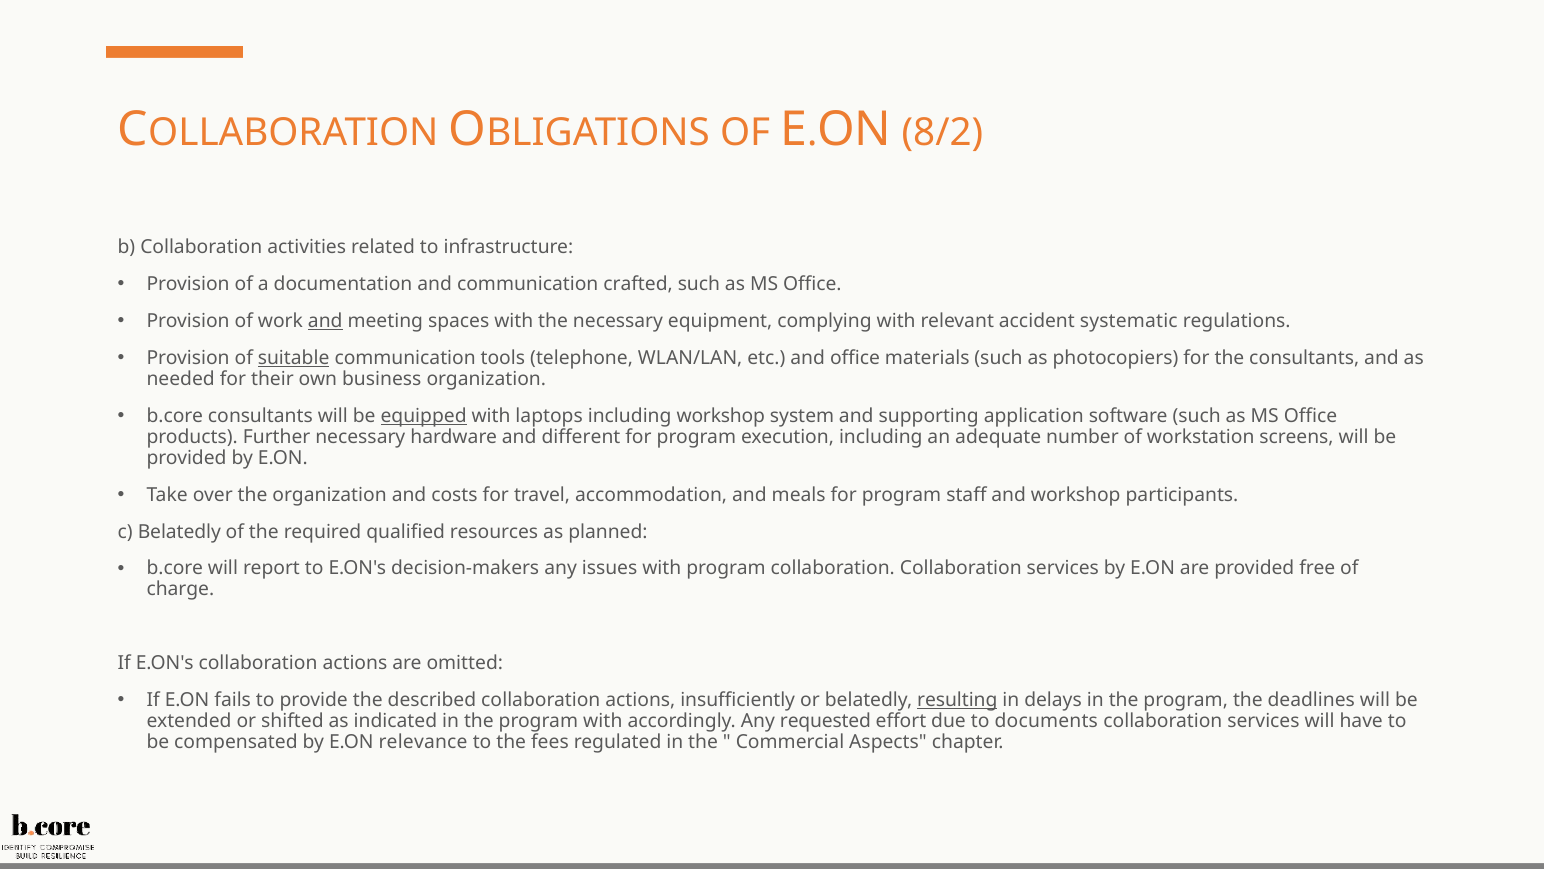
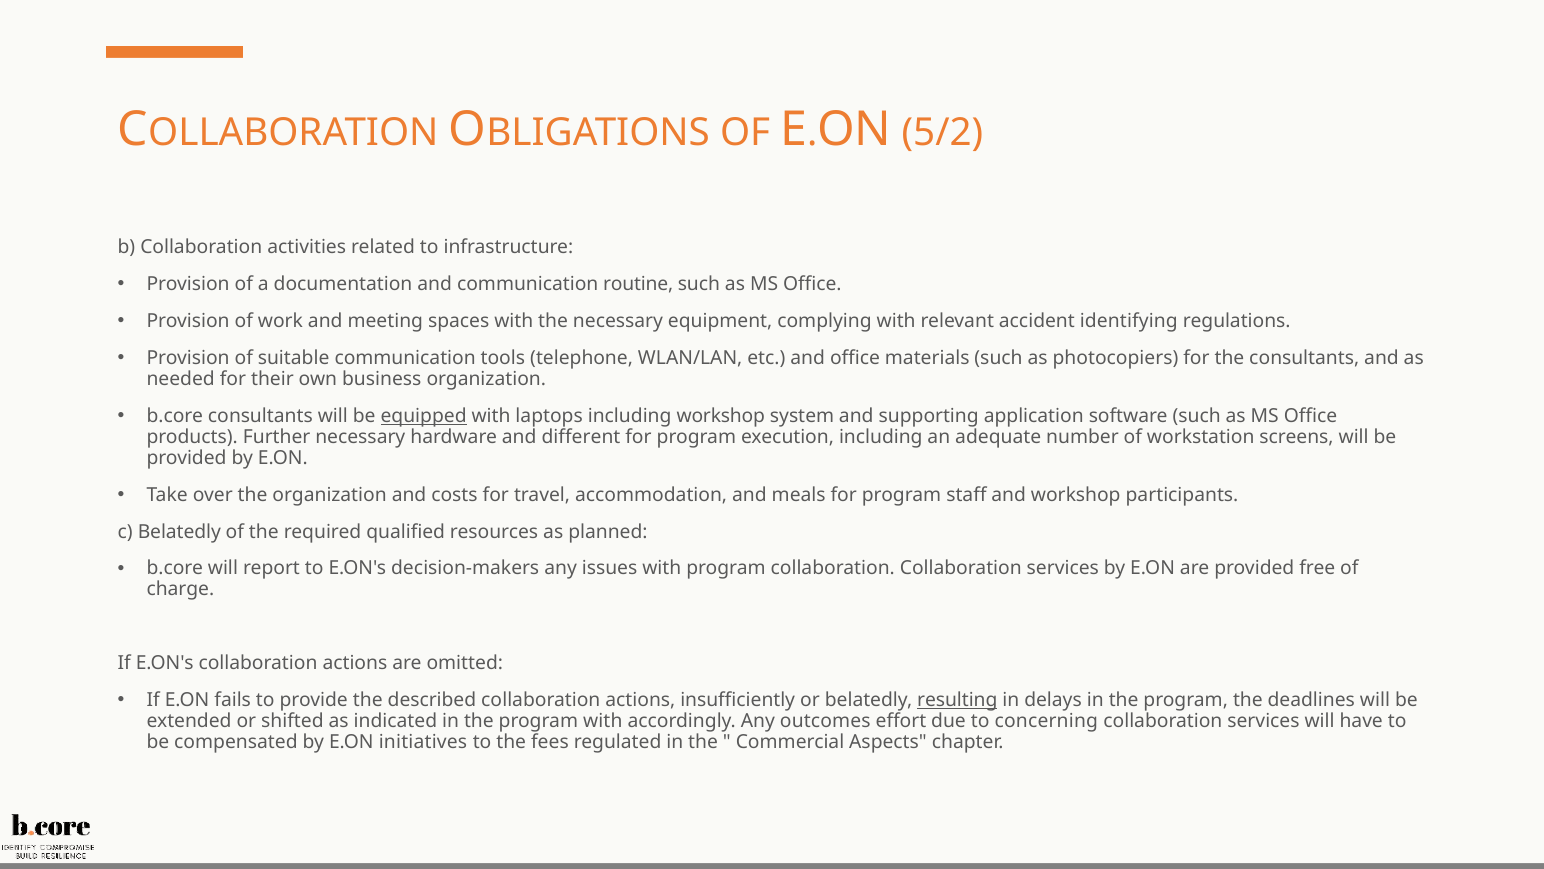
8/2: 8/2 -> 5/2 (942, 133)
crafted: crafted -> routine (638, 284)
and underline: present -> none (325, 321)
systematic: systematic -> identifying (1129, 321)
suitable underline: present -> none (294, 358)
requested: requested -> outcomes (825, 721)
documents: documents -> concerning (1046, 721)
relevance: relevance -> initiatives (423, 742)
